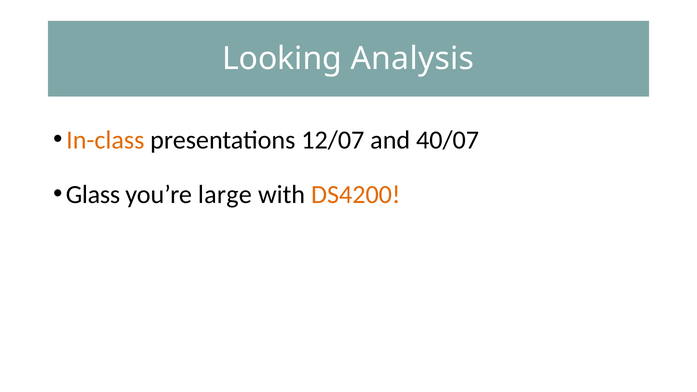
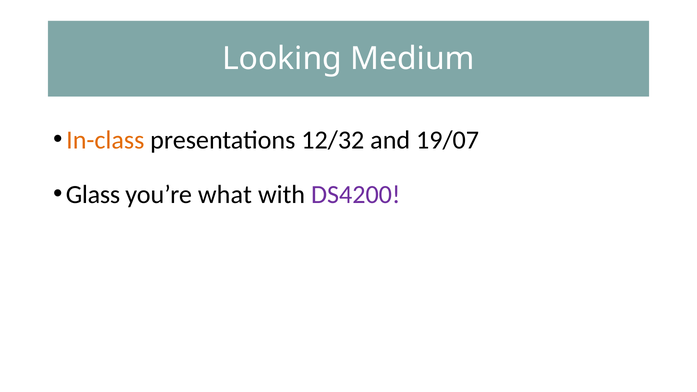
Analysis: Analysis -> Medium (413, 59)
12/07: 12/07 -> 12/32 (333, 140)
40/07: 40/07 -> 19/07 (448, 140)
large: large -> what (225, 194)
DS4200 colour: orange -> purple (356, 194)
